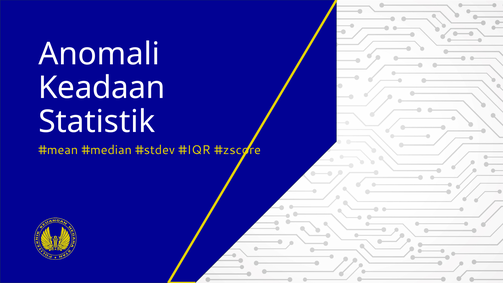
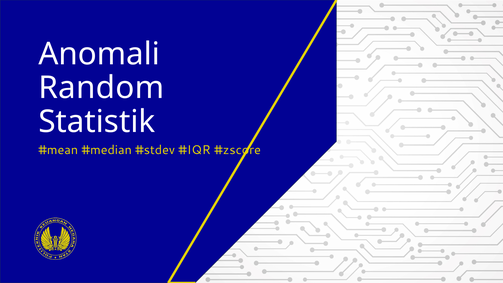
Keadaan: Keadaan -> Random (101, 88)
